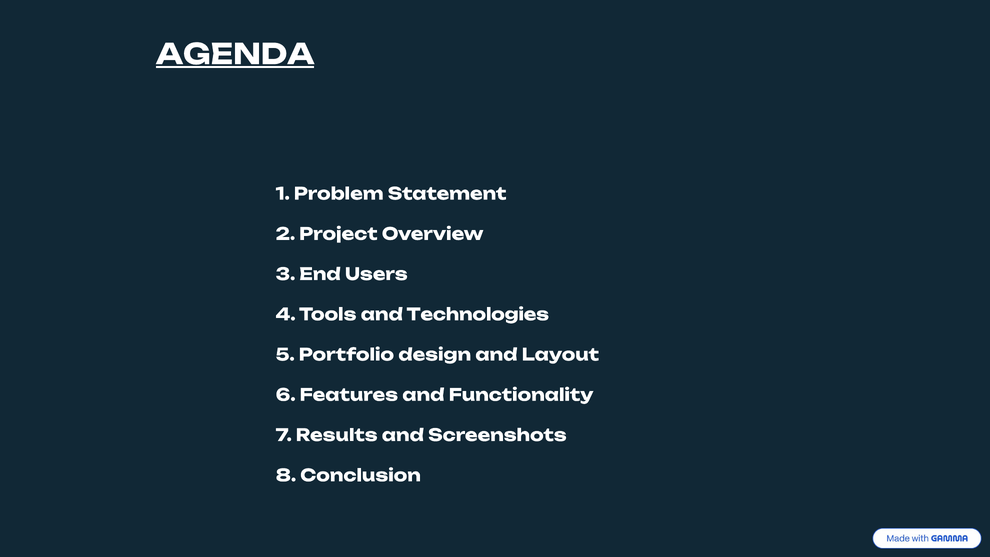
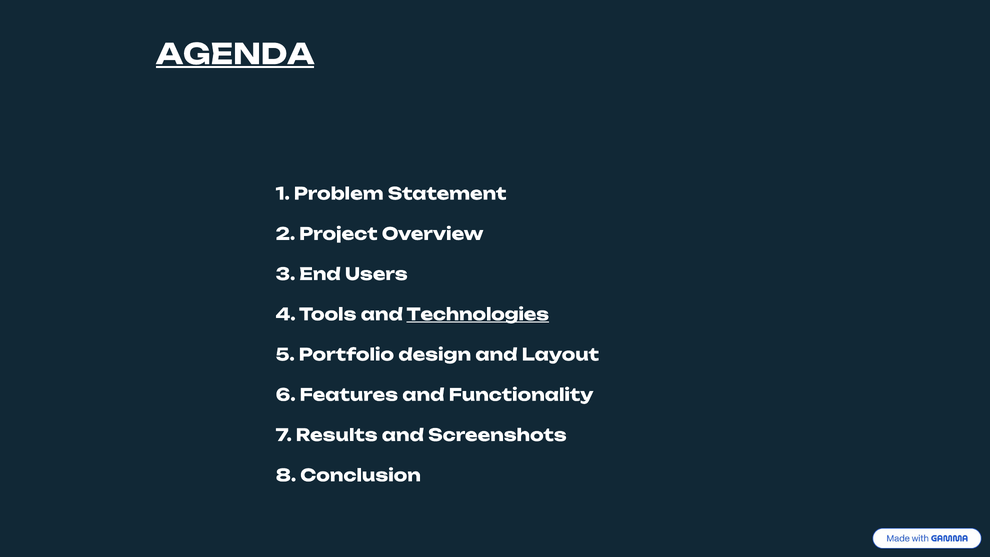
Technologies underline: none -> present (478, 315)
